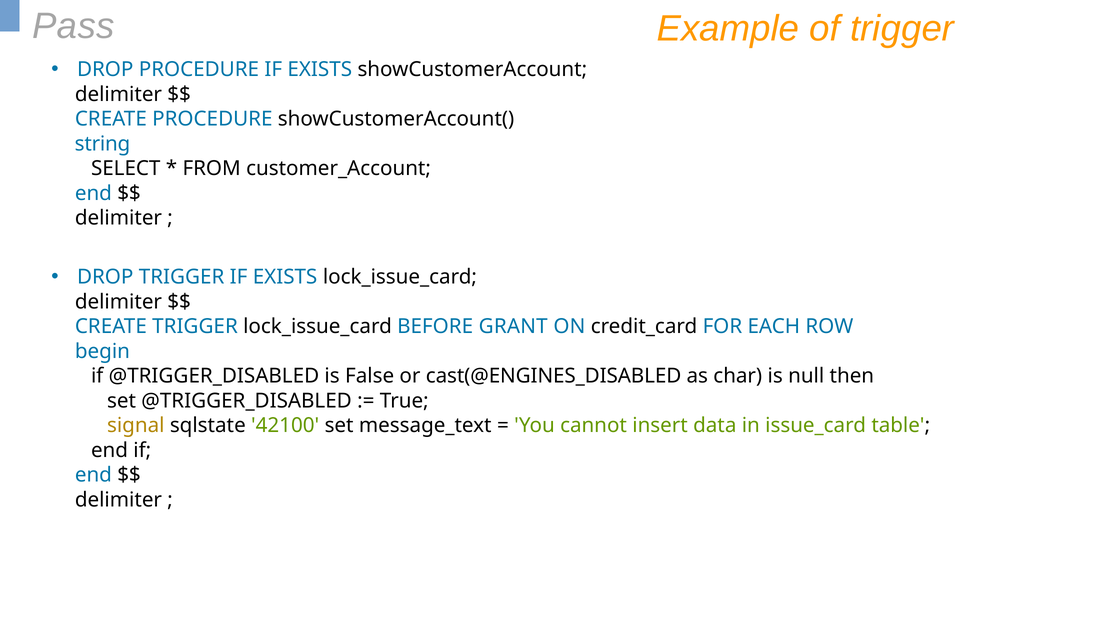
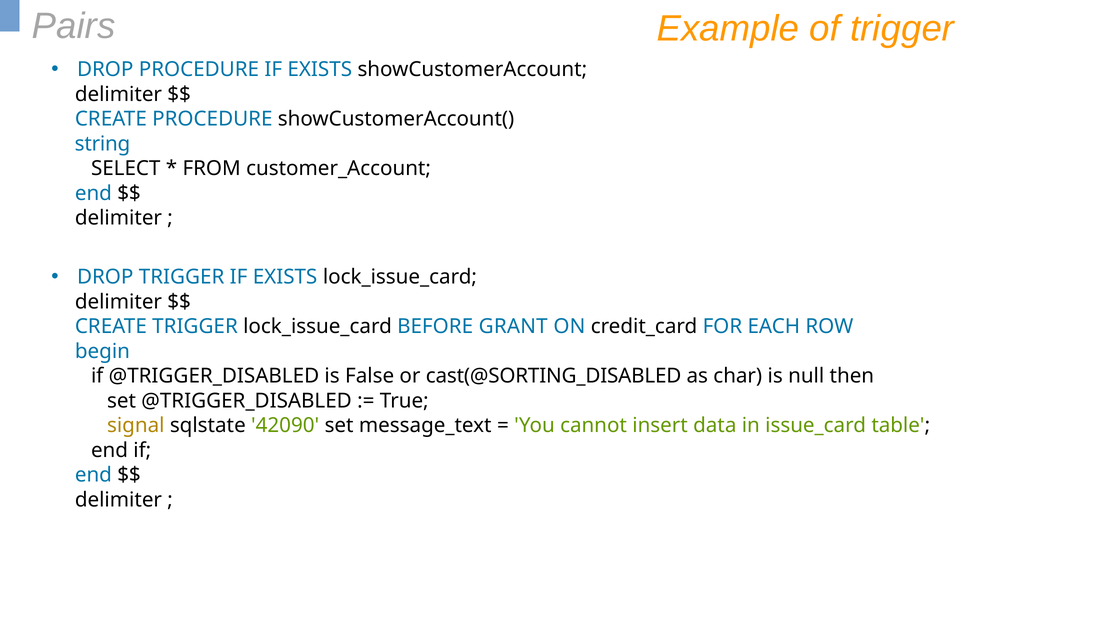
Pass: Pass -> Pairs (74, 26)
cast(@ENGINES_DISABLED: cast(@ENGINES_DISABLED -> cast(@SORTING_DISABLED (554, 376)
42100: 42100 -> 42090 (285, 425)
